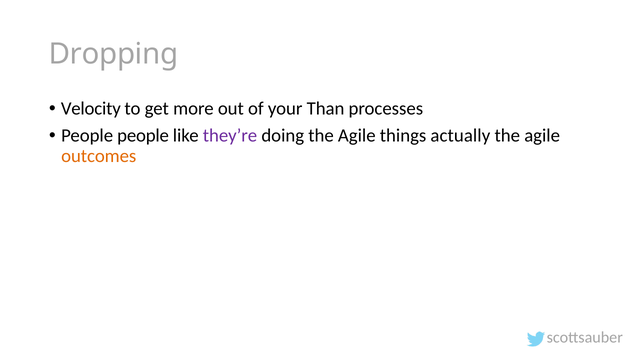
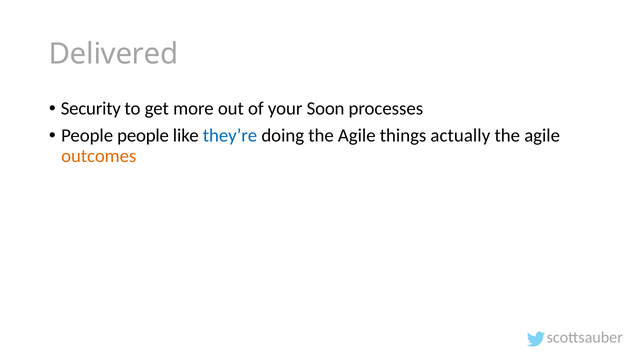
Dropping: Dropping -> Delivered (113, 54)
Velocity: Velocity -> Security (91, 109)
Than: Than -> Soon (326, 109)
they’re colour: purple -> blue (230, 136)
